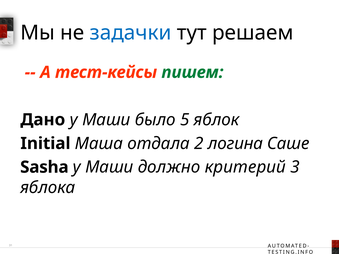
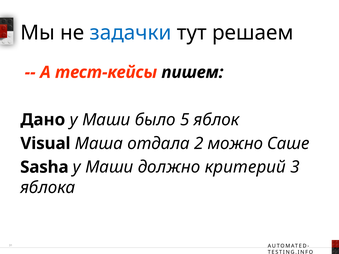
пишем colour: green -> black (193, 72)
Initial: Initial -> Visual (45, 144)
логина: логина -> можно (235, 144)
